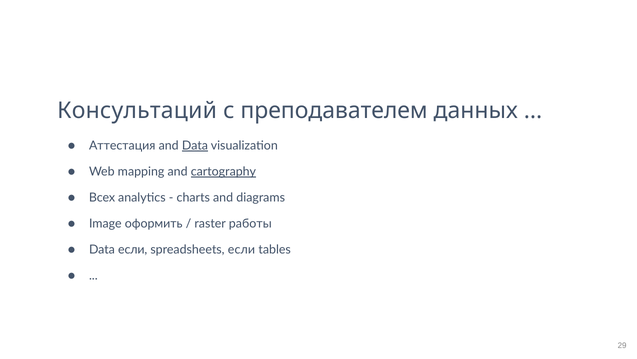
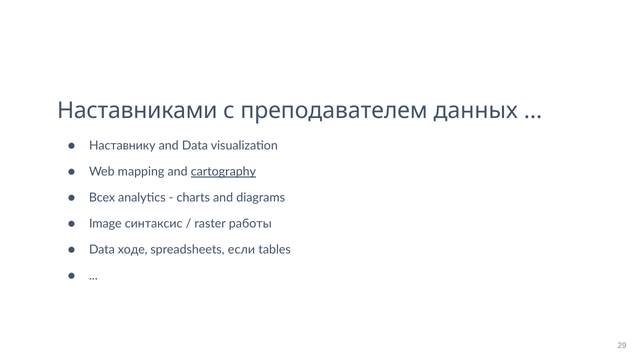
Консультаций: Консультаций -> Наставниками (137, 111)
Аттестация: Аттестация -> Наставнику (122, 145)
Data underline: present -> none (195, 145)
оформить: оформить -> синтаксис (154, 223)
Data если: если -> ходе (133, 249)
